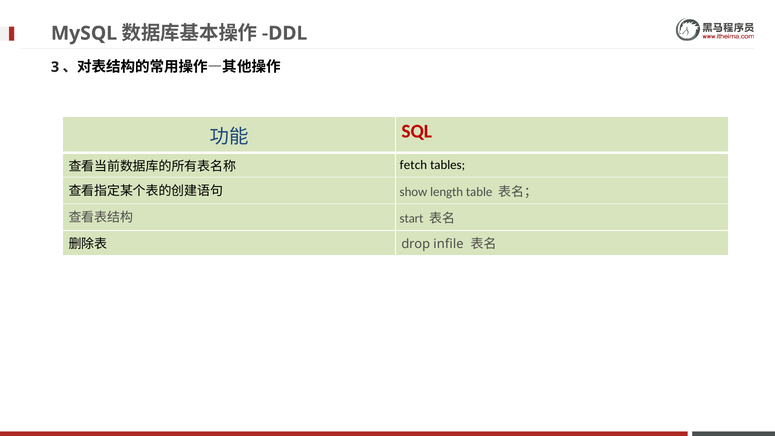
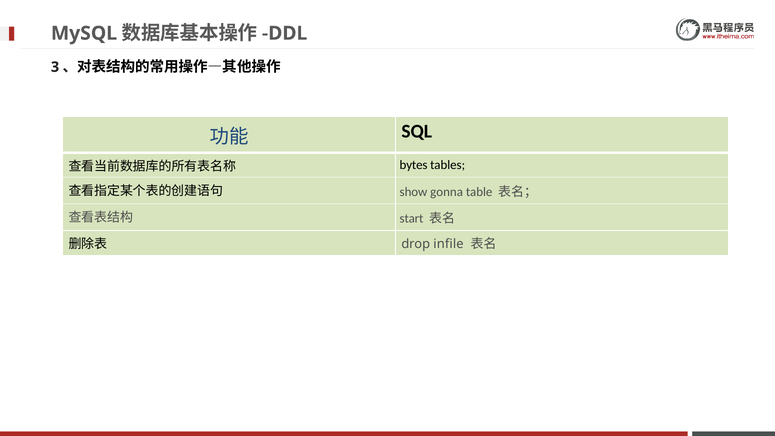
SQL colour: red -> black (417, 131)
fetch: fetch -> bytes (414, 165)
length: length -> gonna (447, 192)
